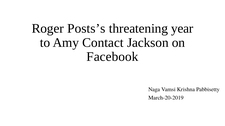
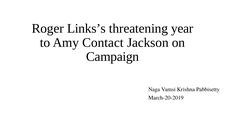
Posts’s: Posts’s -> Links’s (86, 29)
Facebook: Facebook -> Campaign (113, 57)
